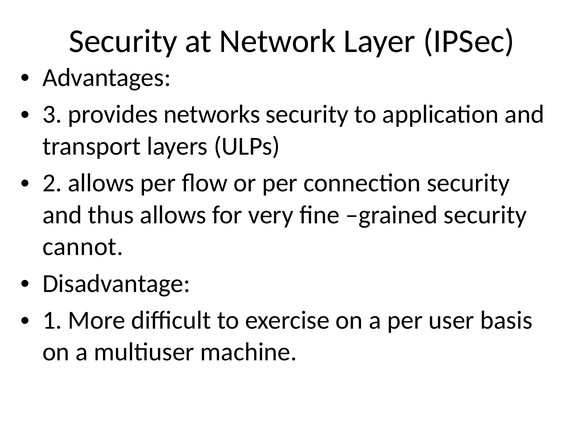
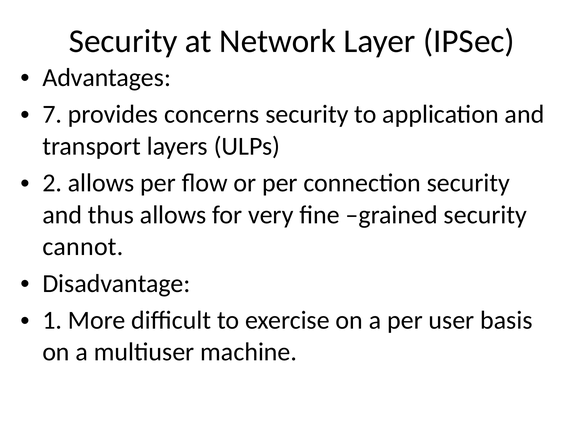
3: 3 -> 7 (52, 114)
networks: networks -> concerns (212, 114)
